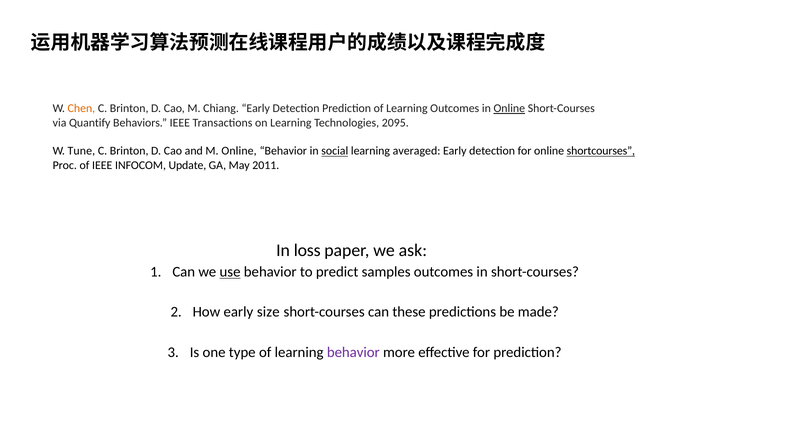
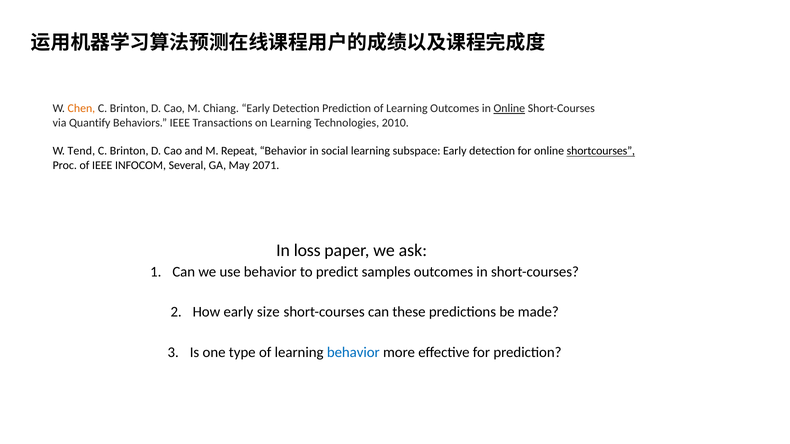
2095: 2095 -> 2010 (395, 123)
Tune: Tune -> Tend (81, 151)
M Online: Online -> Repeat (239, 151)
social underline: present -> none (335, 151)
averaged: averaged -> subspace (417, 151)
Update: Update -> Several (187, 165)
2011: 2011 -> 2071 (266, 165)
use underline: present -> none (230, 272)
behavior colour: purple -> blue (353, 353)
